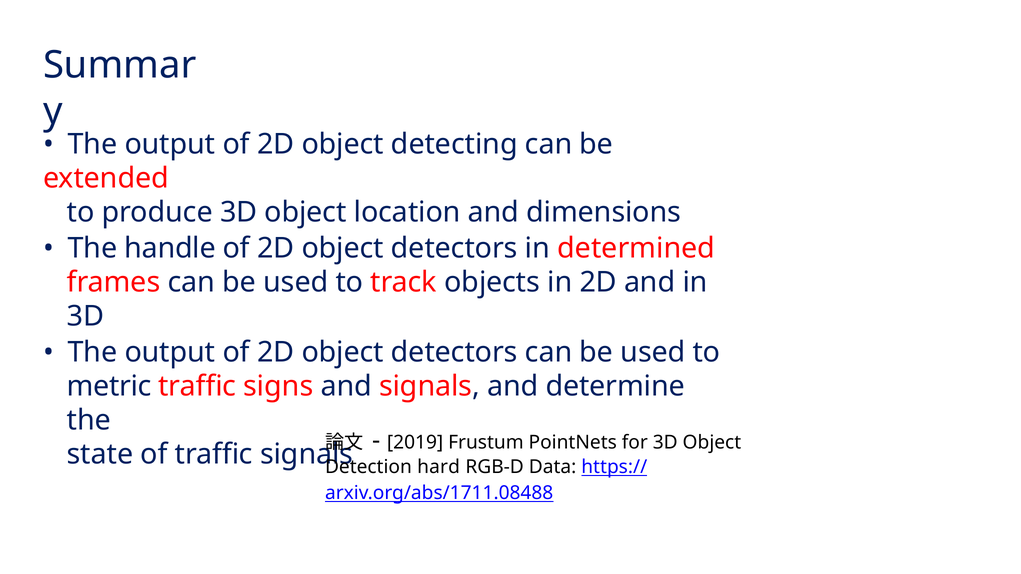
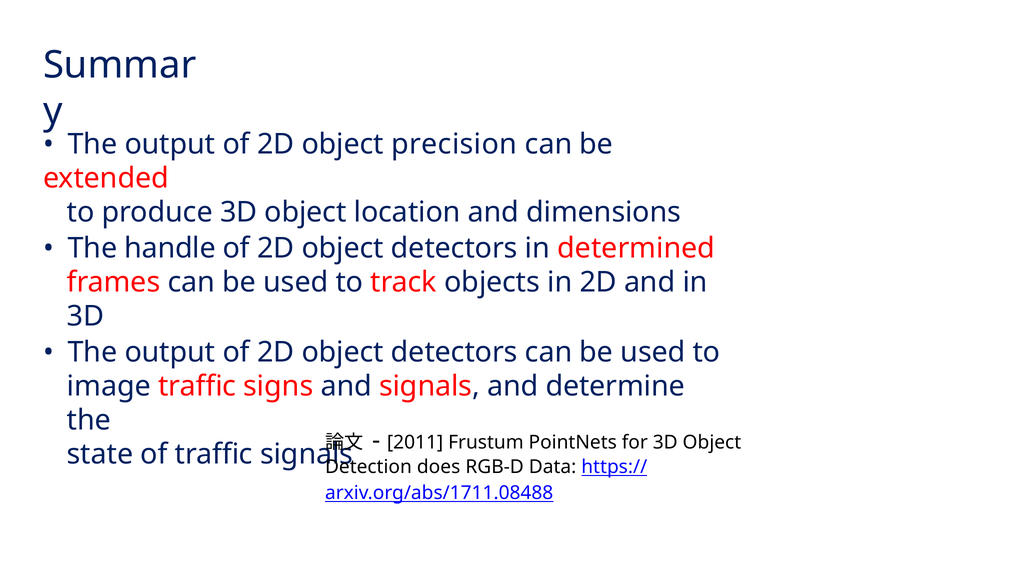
detecting: detecting -> precision (454, 144)
metric: metric -> image (109, 386)
2019: 2019 -> 2011 (415, 443)
hard: hard -> does (439, 467)
